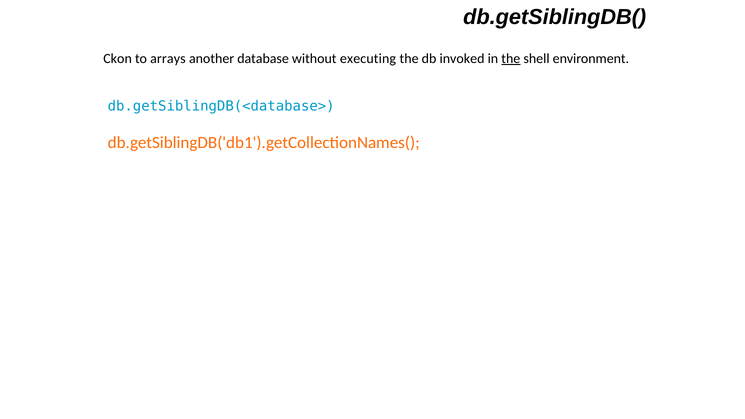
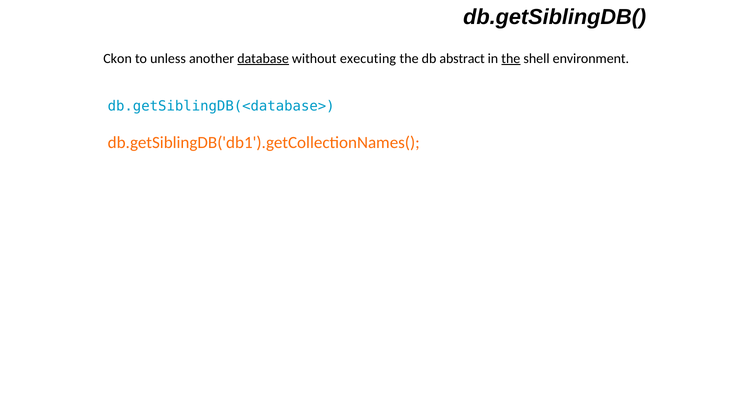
arrays: arrays -> unless (168, 59)
database underline: none -> present (263, 59)
invoked: invoked -> abstract (462, 59)
